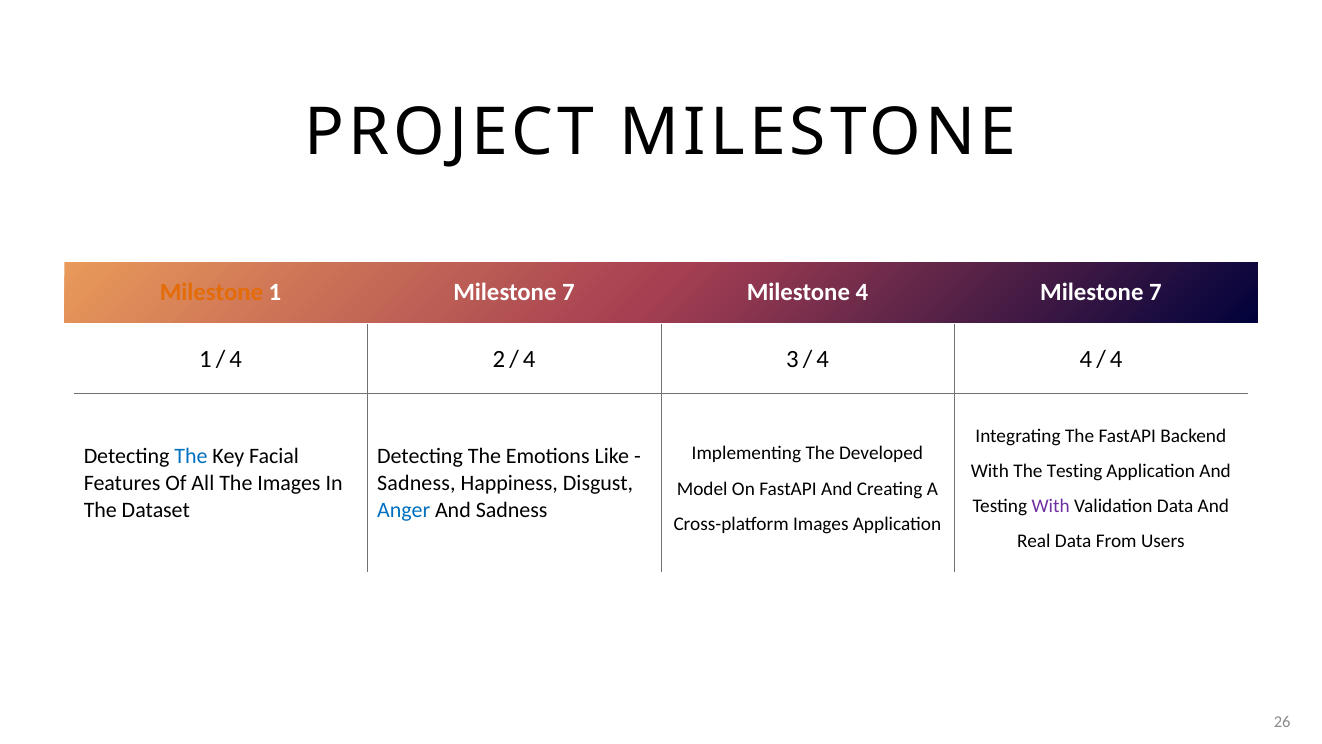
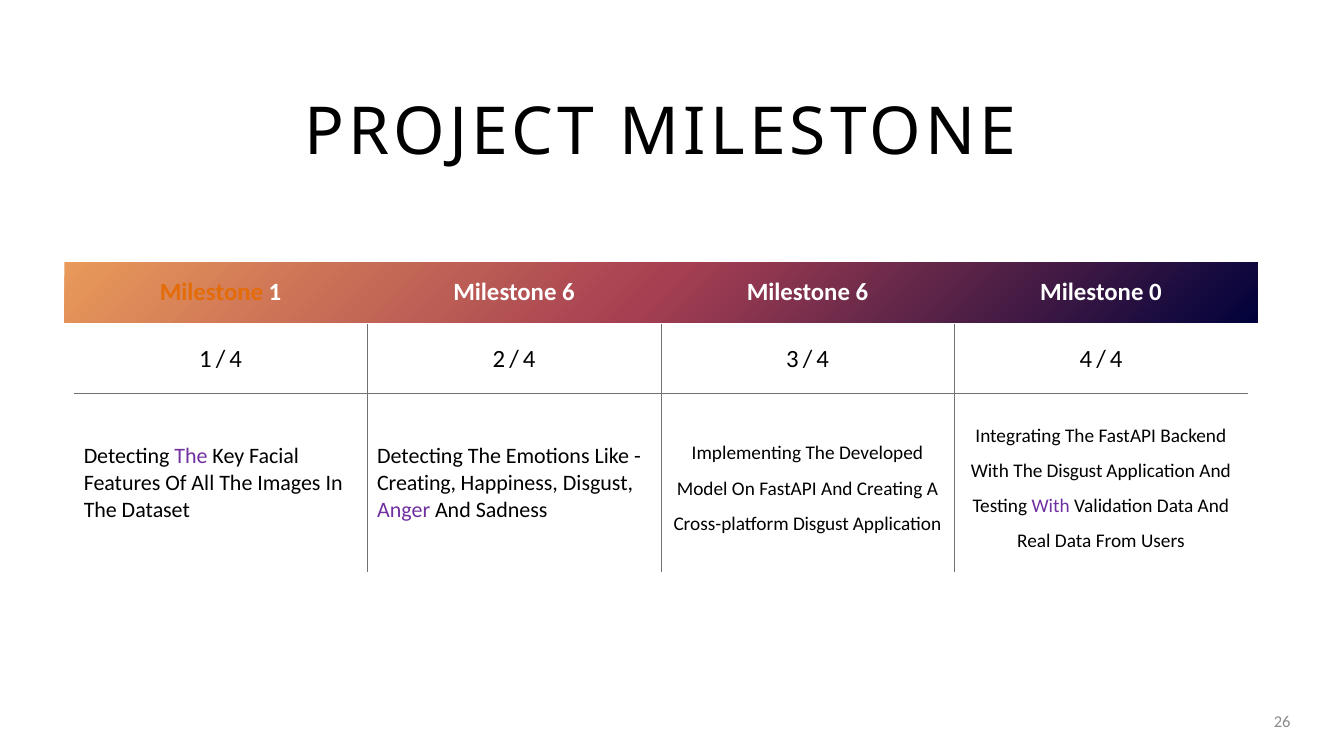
1 Milestone 7: 7 -> 6 (568, 292)
4: 4 -> 6 (862, 292)
7: 7 -> 0 (1155, 292)
The colour: blue -> purple (191, 456)
The Testing: Testing -> Disgust (1075, 471)
Sadness: Sadness -> Creating (417, 483)
Anger colour: blue -> purple (404, 510)
Cross-platform Images: Images -> Disgust (821, 524)
